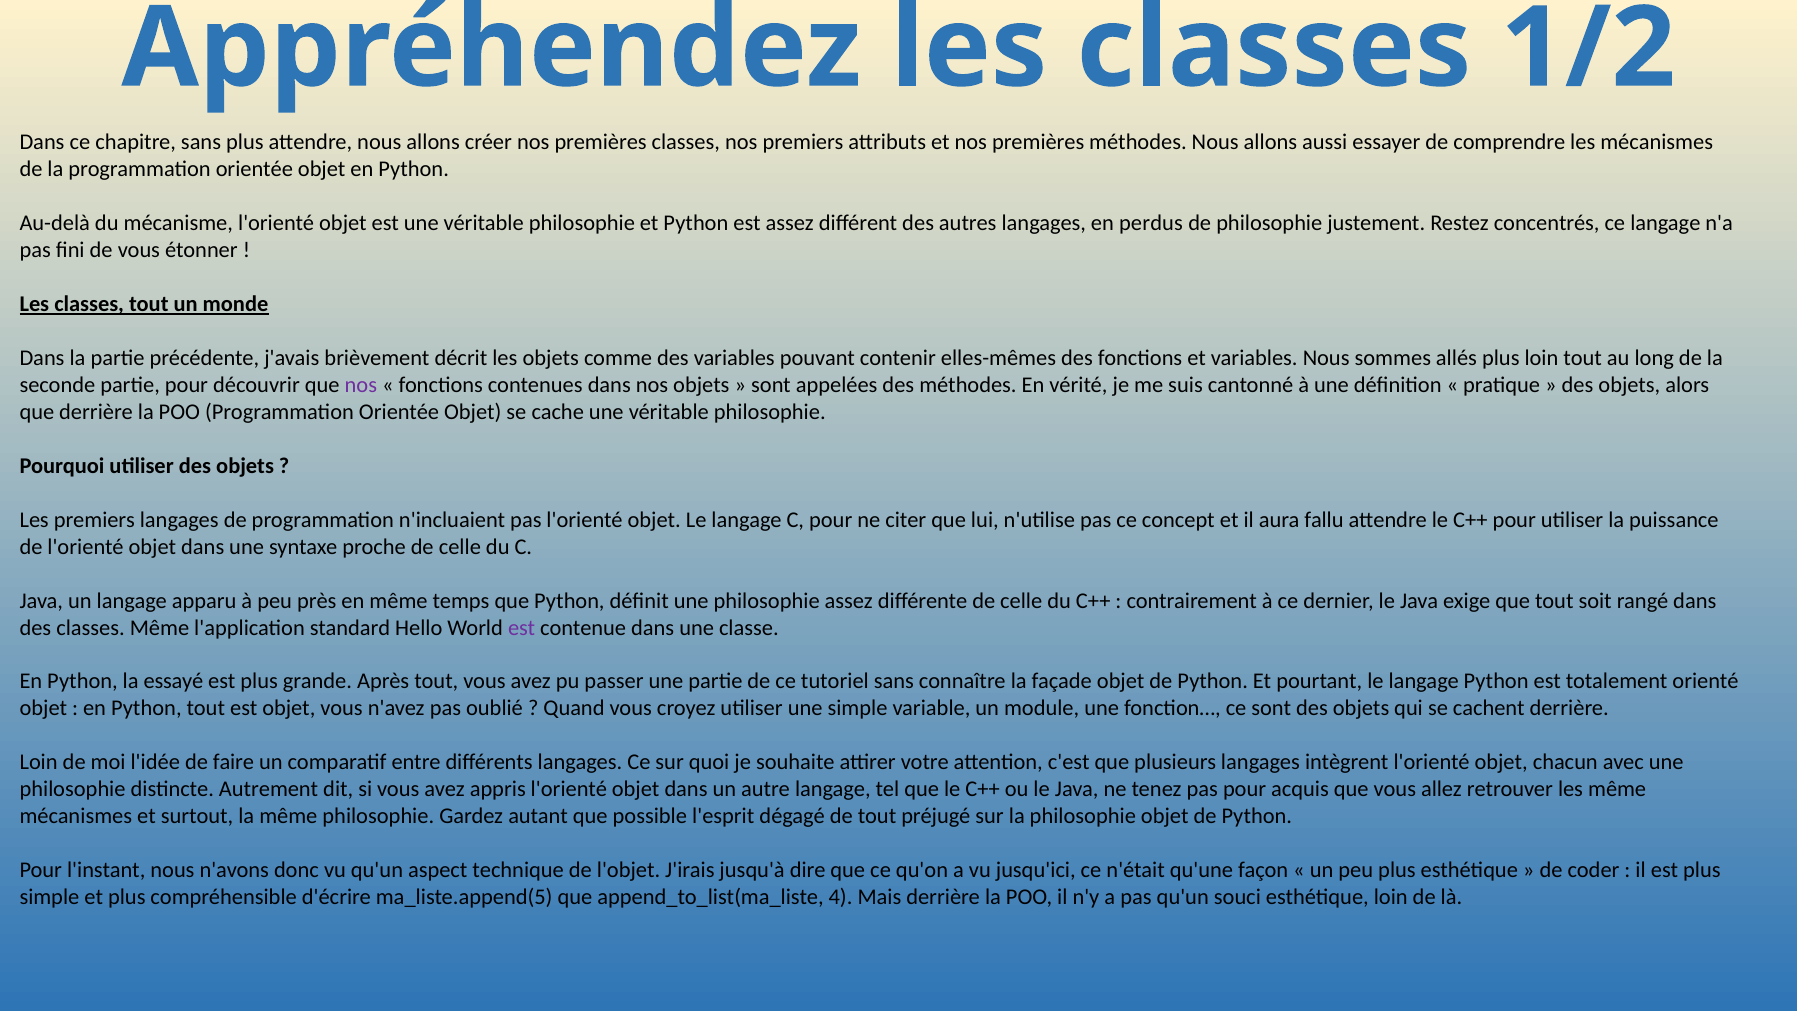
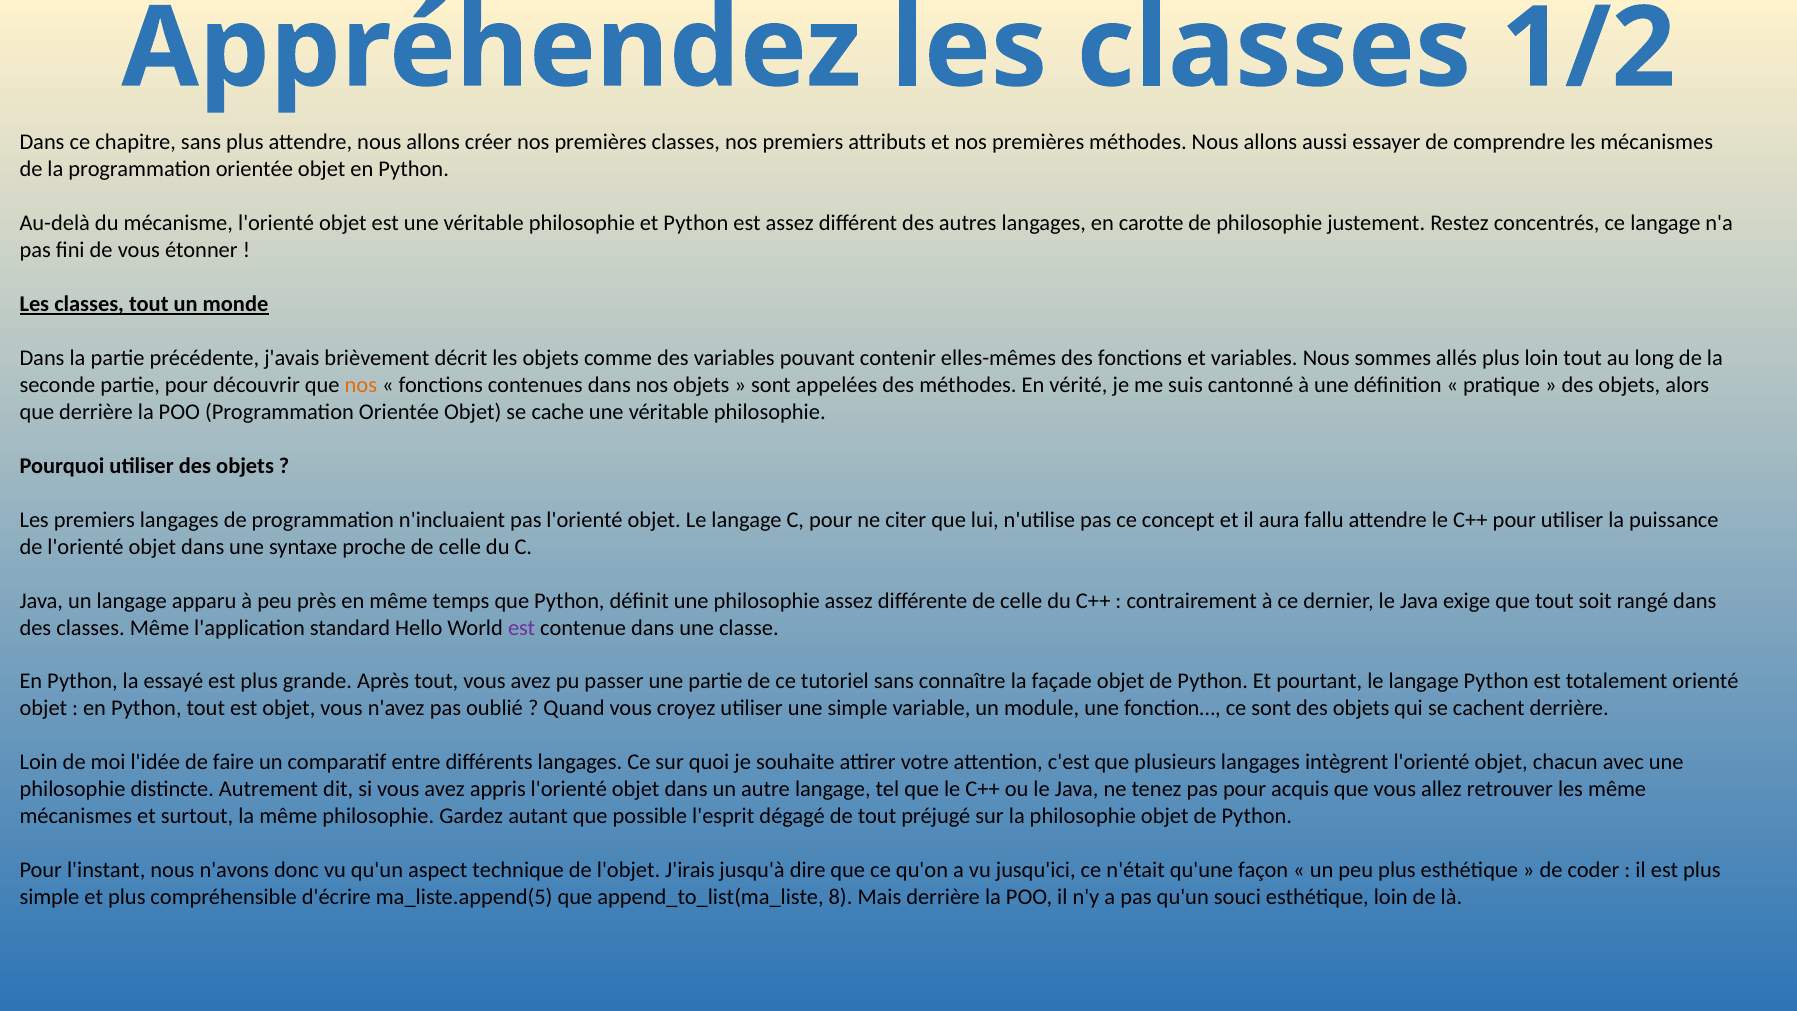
perdus: perdus -> carotte (1151, 223)
nos colour: purple -> orange (361, 385)
4: 4 -> 8 (841, 897)
